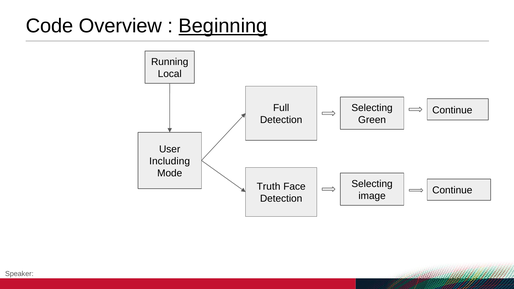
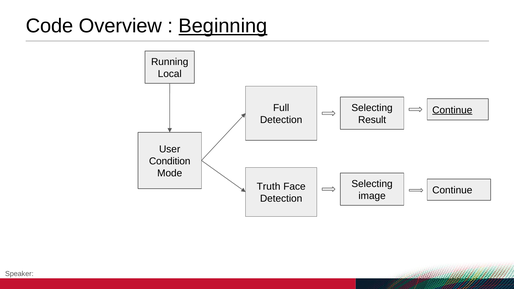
Continue underline: none -> present (452, 110)
Green: Green -> Result (372, 120)
Including: Including -> Condition (170, 161)
